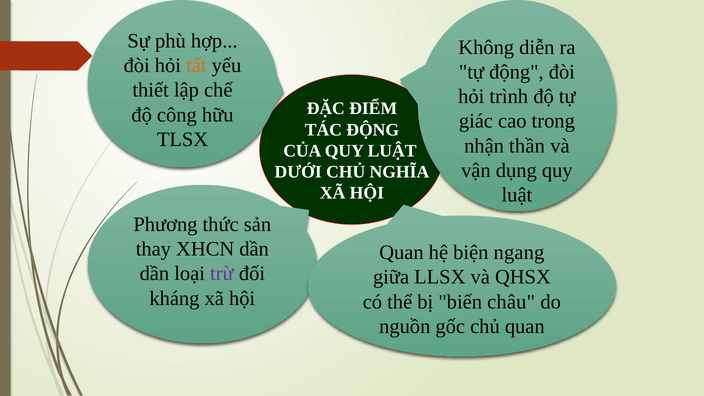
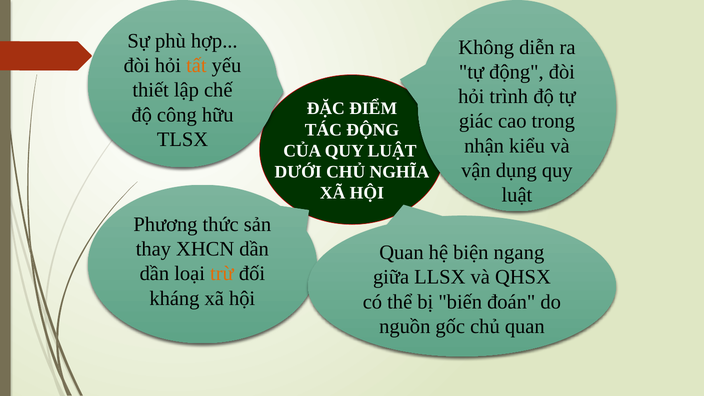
thần: thần -> kiểu (527, 146)
trừ colour: purple -> orange (222, 274)
châu: châu -> đoán (511, 302)
